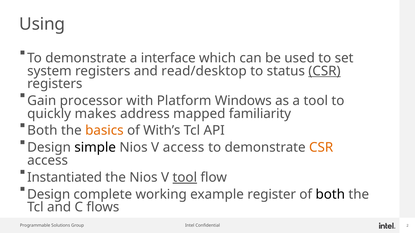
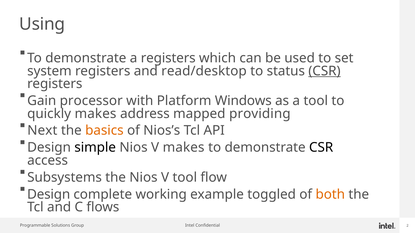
a interface: interface -> registers (168, 58)
familiarity: familiarity -> providing (260, 114)
Both: Both -> Next (42, 131)
With’s: With’s -> Nios’s (162, 131)
V access: access -> makes (184, 148)
CSR colour: orange -> black (321, 148)
Instantiated: Instantiated -> Subsystems (65, 178)
tool underline: present -> none (185, 178)
register: register -> toggled (272, 195)
both colour: black -> orange (330, 195)
